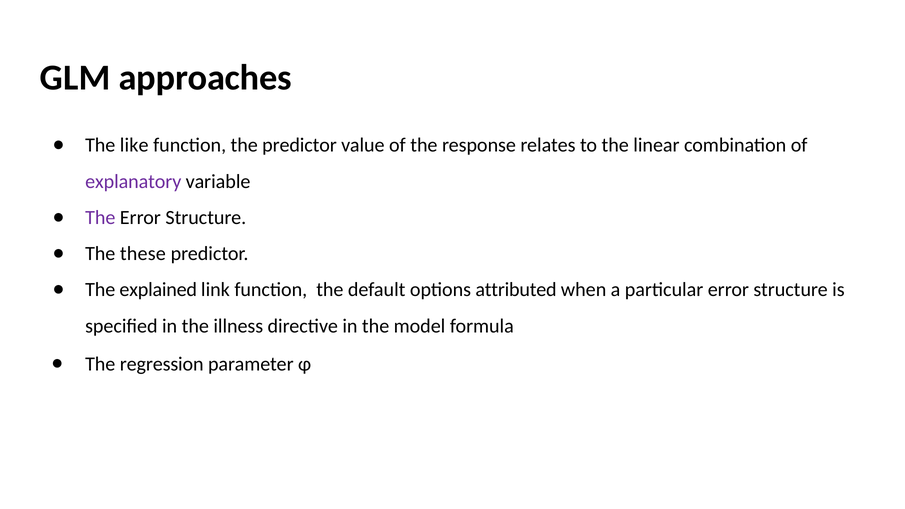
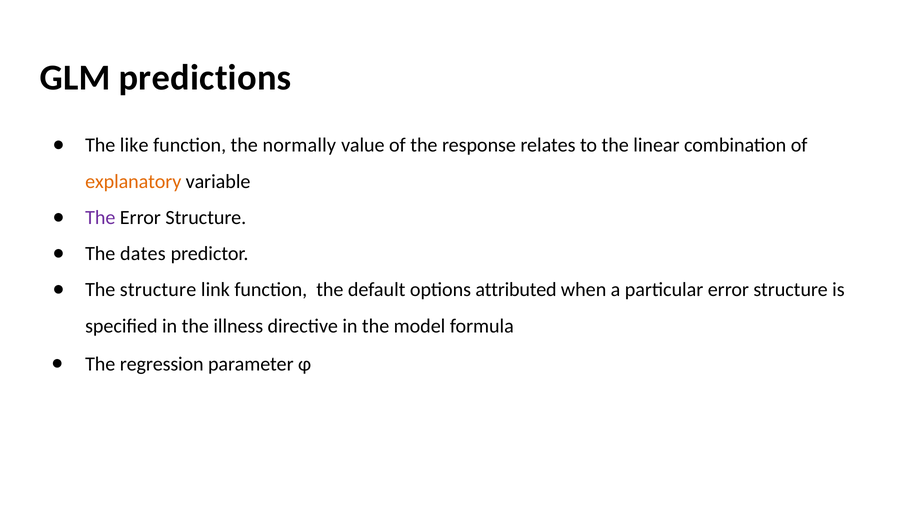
approaches: approaches -> predictions (205, 78)
the predictor: predictor -> normally (299, 145)
explanatory colour: purple -> orange (133, 181)
these: these -> dates (143, 254)
The explained: explained -> structure (158, 290)
